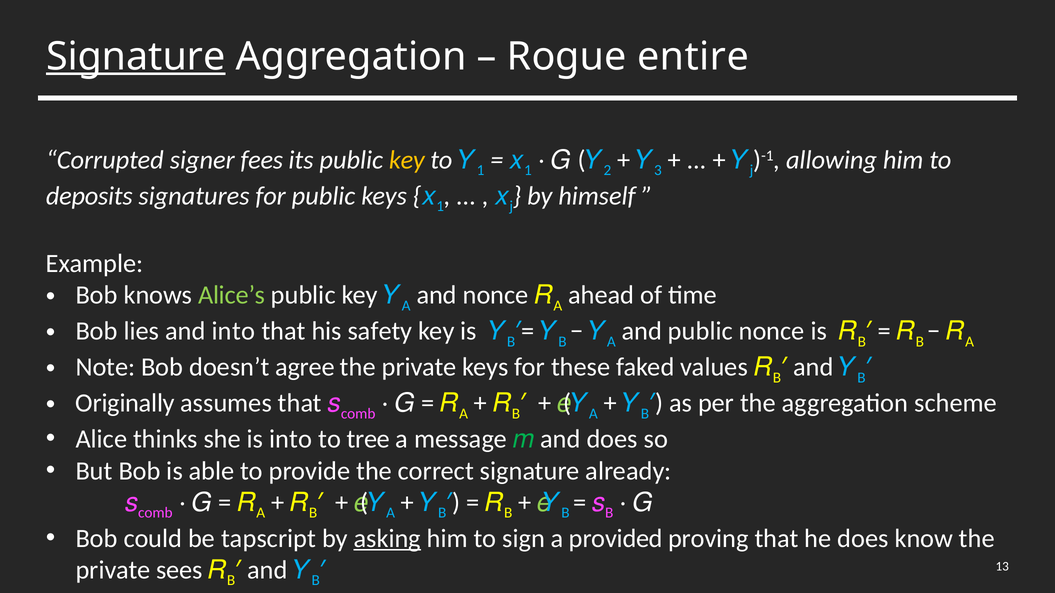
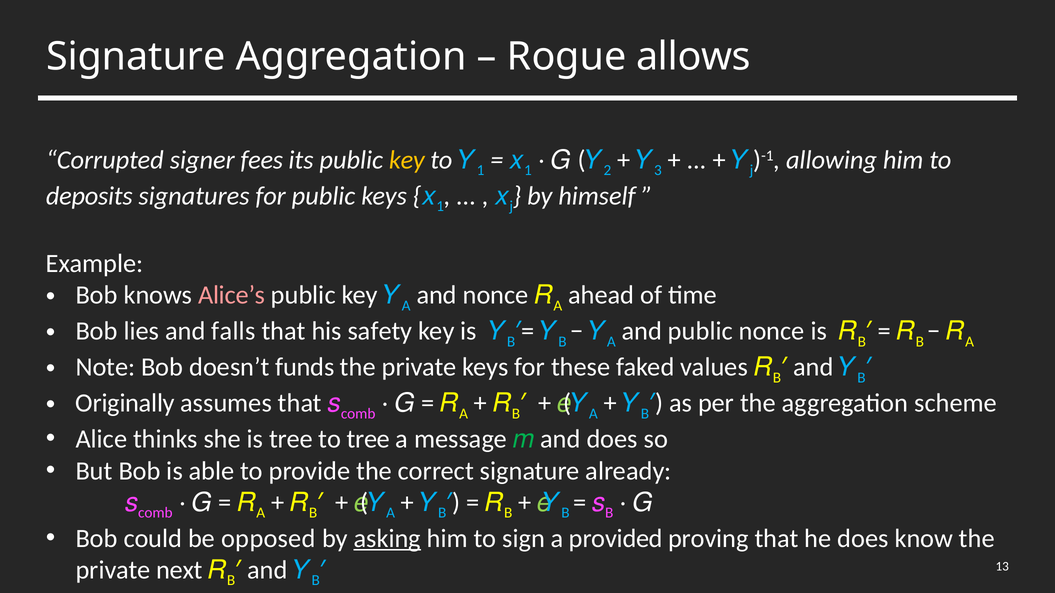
Signature underline: present -> none (136, 57)
entire: entire -> allows (693, 57)
Alice’s colour: light green -> pink (232, 295)
and into: into -> falls (233, 331)
agree: agree -> funds (305, 368)
is into: into -> tree (291, 440)
tapscript: tapscript -> opposed (268, 539)
sees: sees -> next (179, 570)
